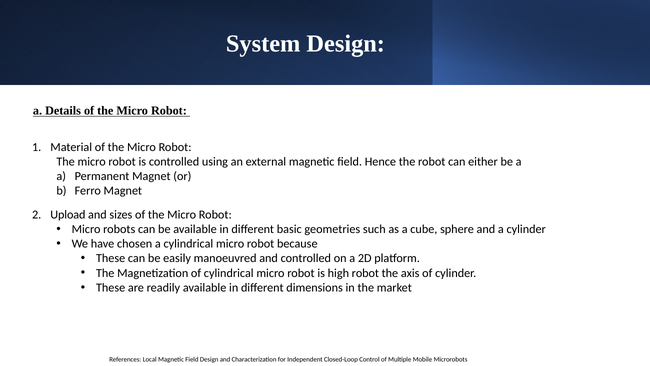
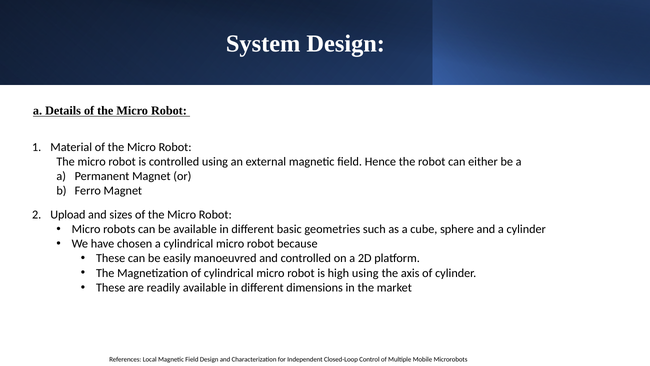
high robot: robot -> using (365, 273)
